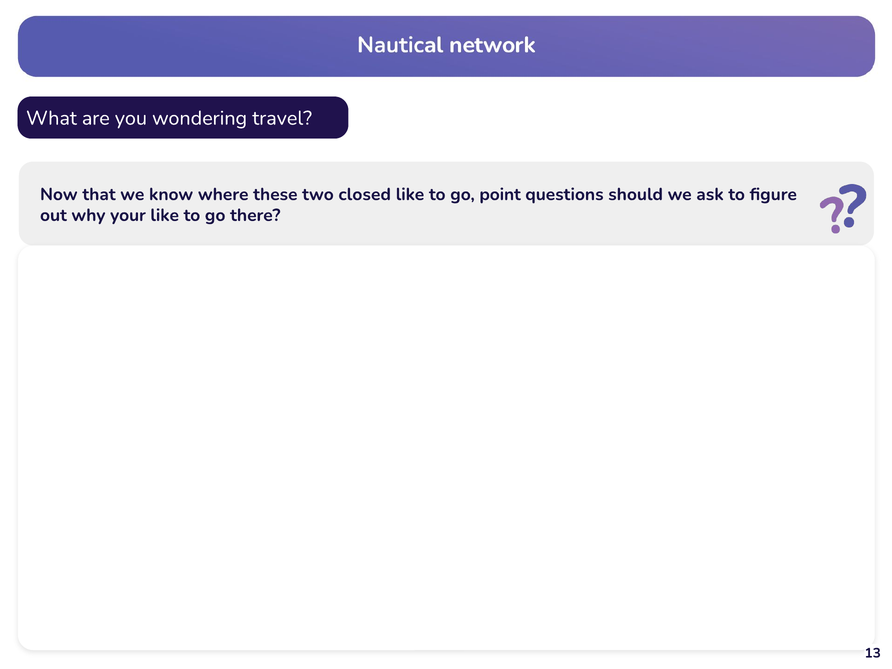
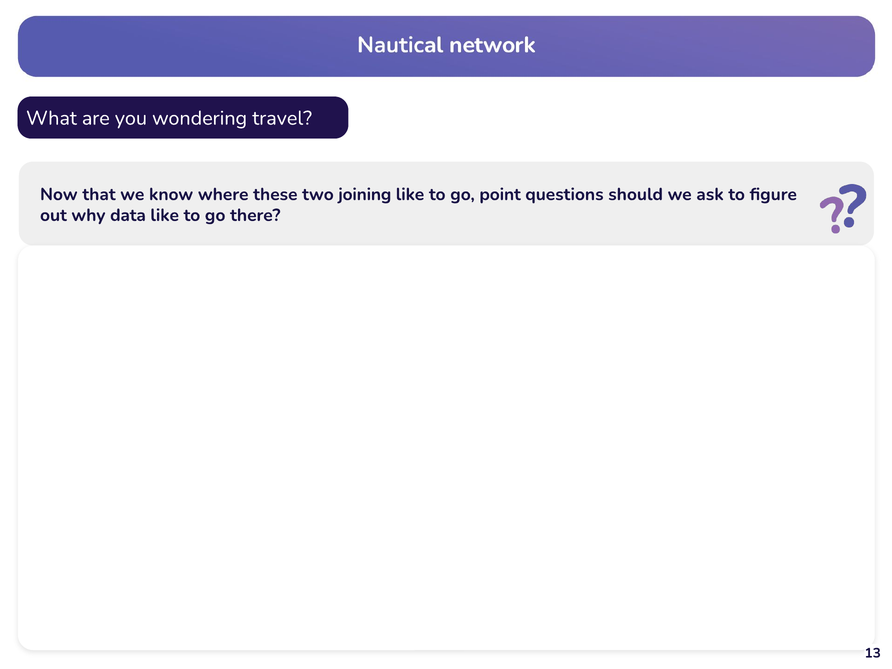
closed: closed -> joining (365, 194)
your: your -> data (128, 215)
